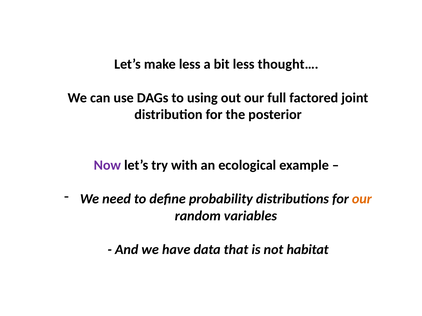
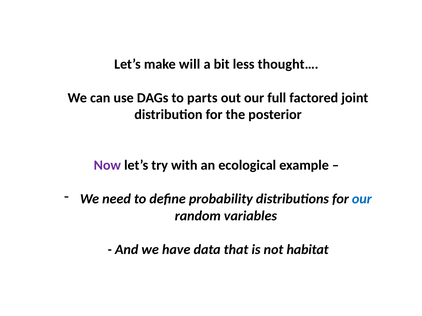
make less: less -> will (190, 64)
using: using -> parts (202, 98)
our colour: orange -> blue (362, 199)
